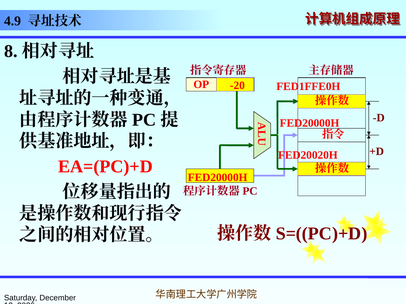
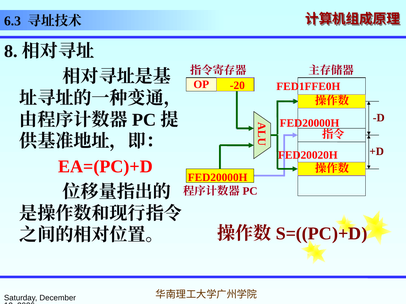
4.9: 4.9 -> 6.3 (13, 21)
